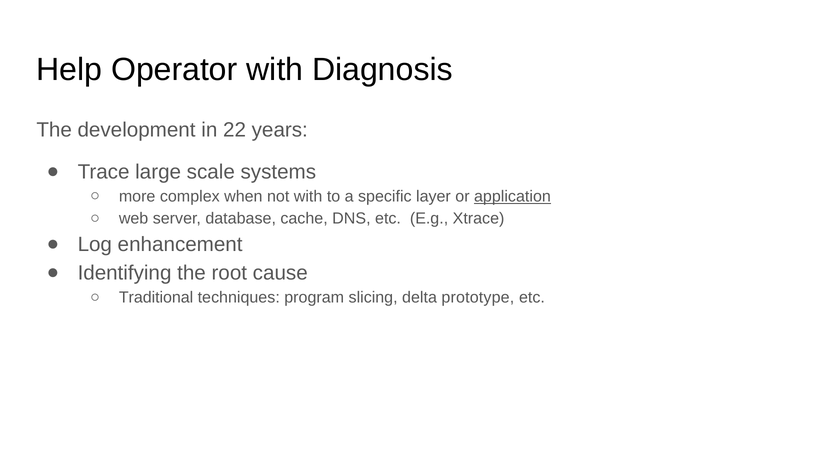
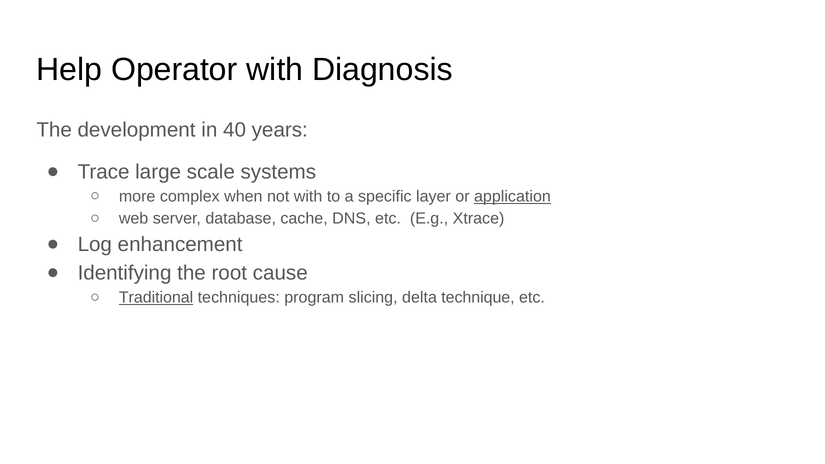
22: 22 -> 40 (235, 130)
Traditional underline: none -> present (156, 298)
prototype: prototype -> technique (478, 298)
